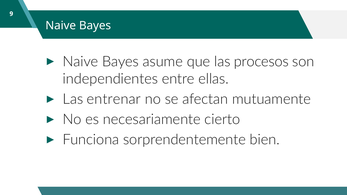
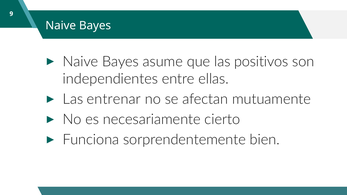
procesos: procesos -> positivos (261, 62)
